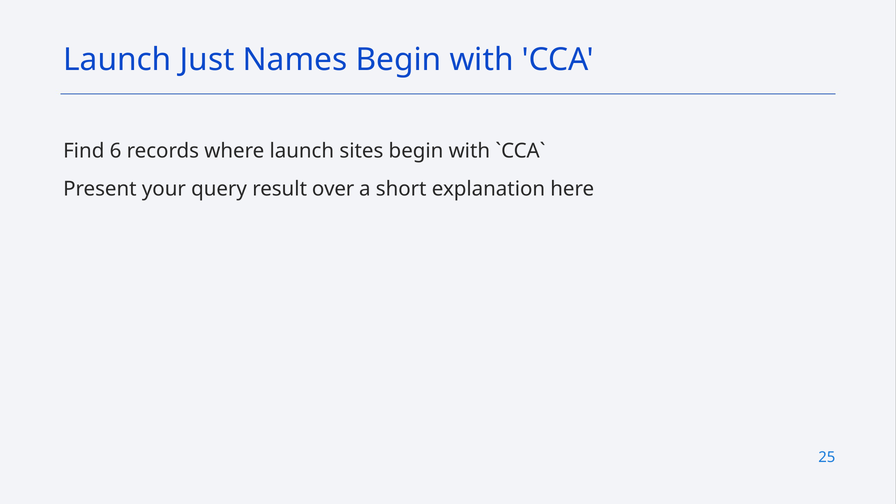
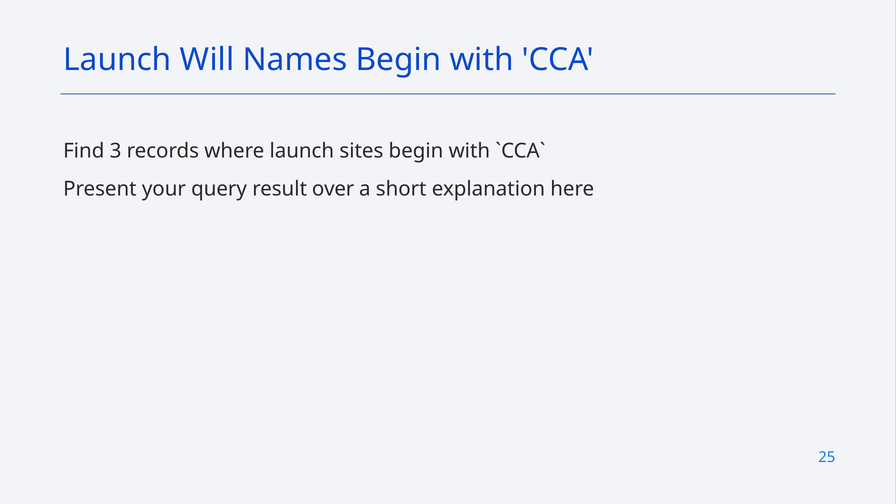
Just: Just -> Will (207, 60)
6: 6 -> 3 (116, 151)
